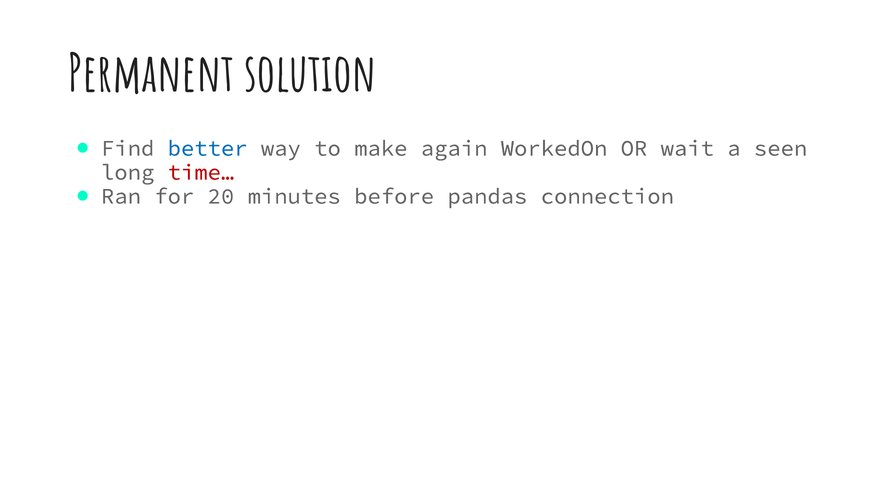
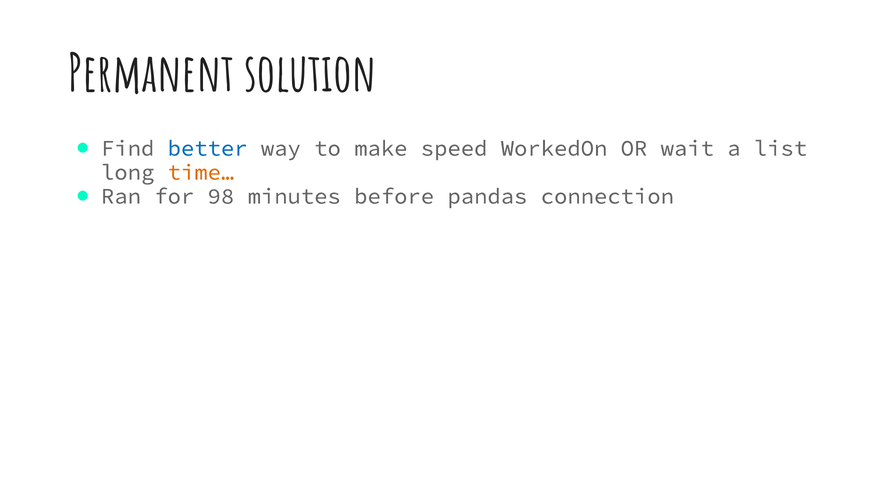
again: again -> speed (454, 148)
seen: seen -> list (781, 148)
time… colour: red -> orange (201, 172)
20: 20 -> 98 (221, 196)
